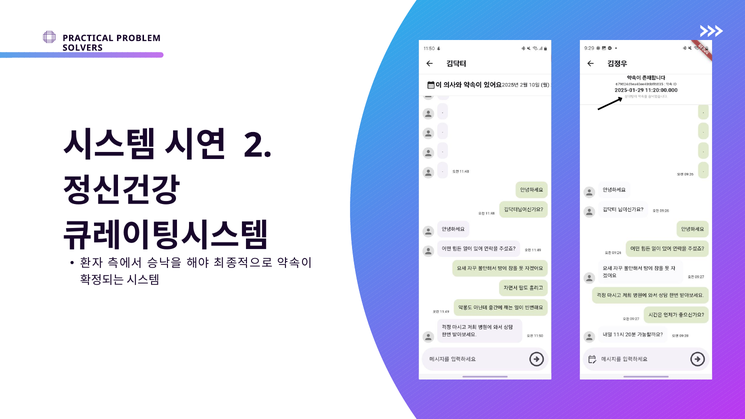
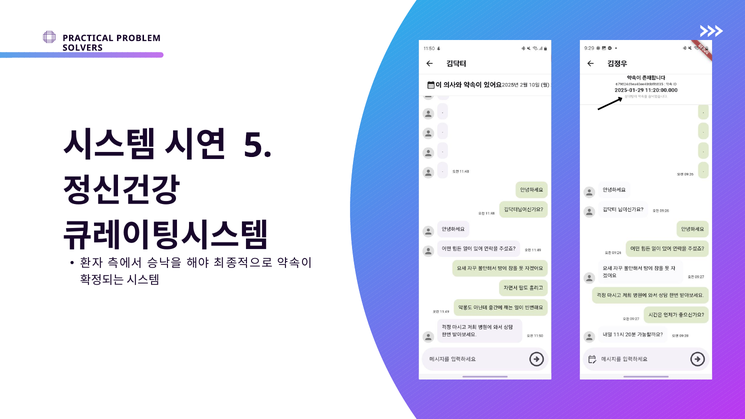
2: 2 -> 5 (258, 145)
